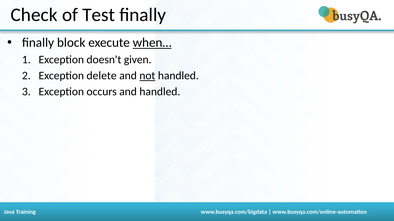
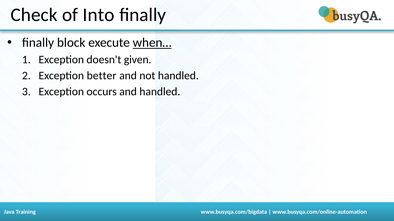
Test: Test -> Into (99, 15)
delete: delete -> better (102, 76)
not underline: present -> none (147, 76)
